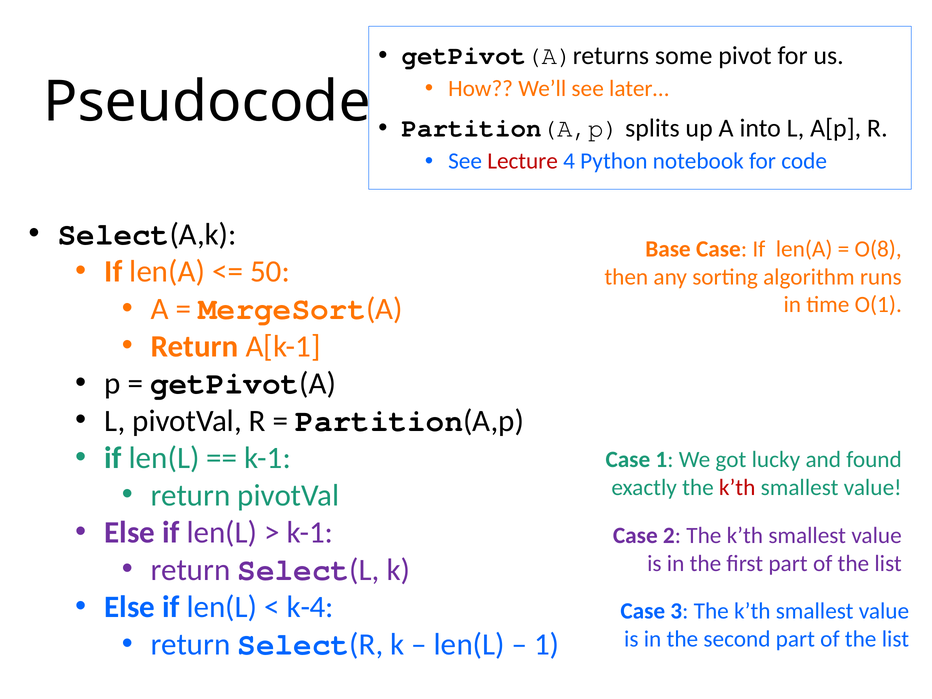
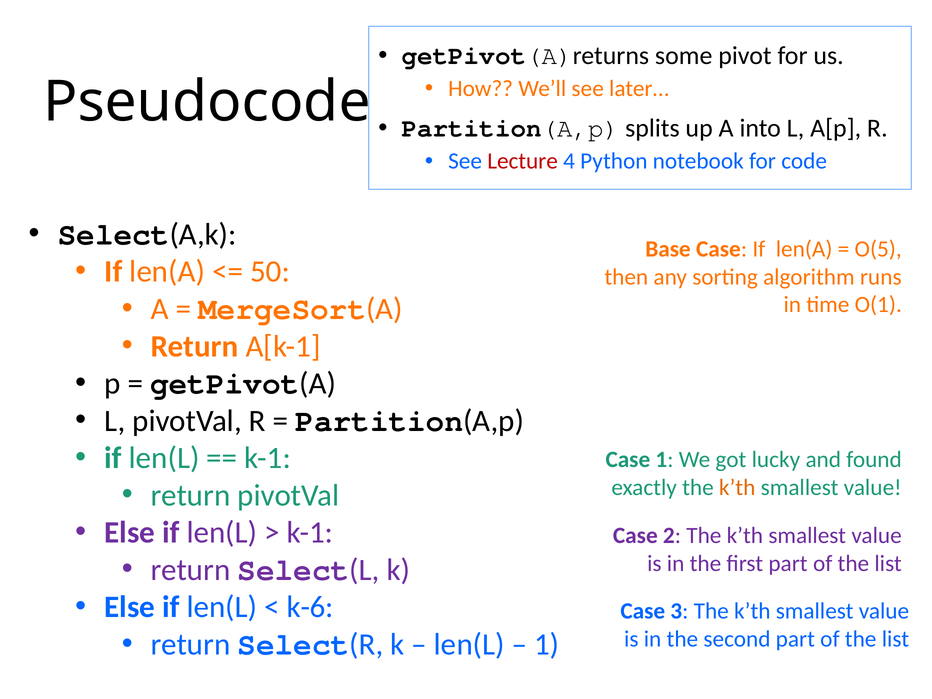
O(8: O(8 -> O(5 (878, 249)
k’th colour: red -> orange (737, 488)
k-4: k-4 -> k-6 (310, 607)
